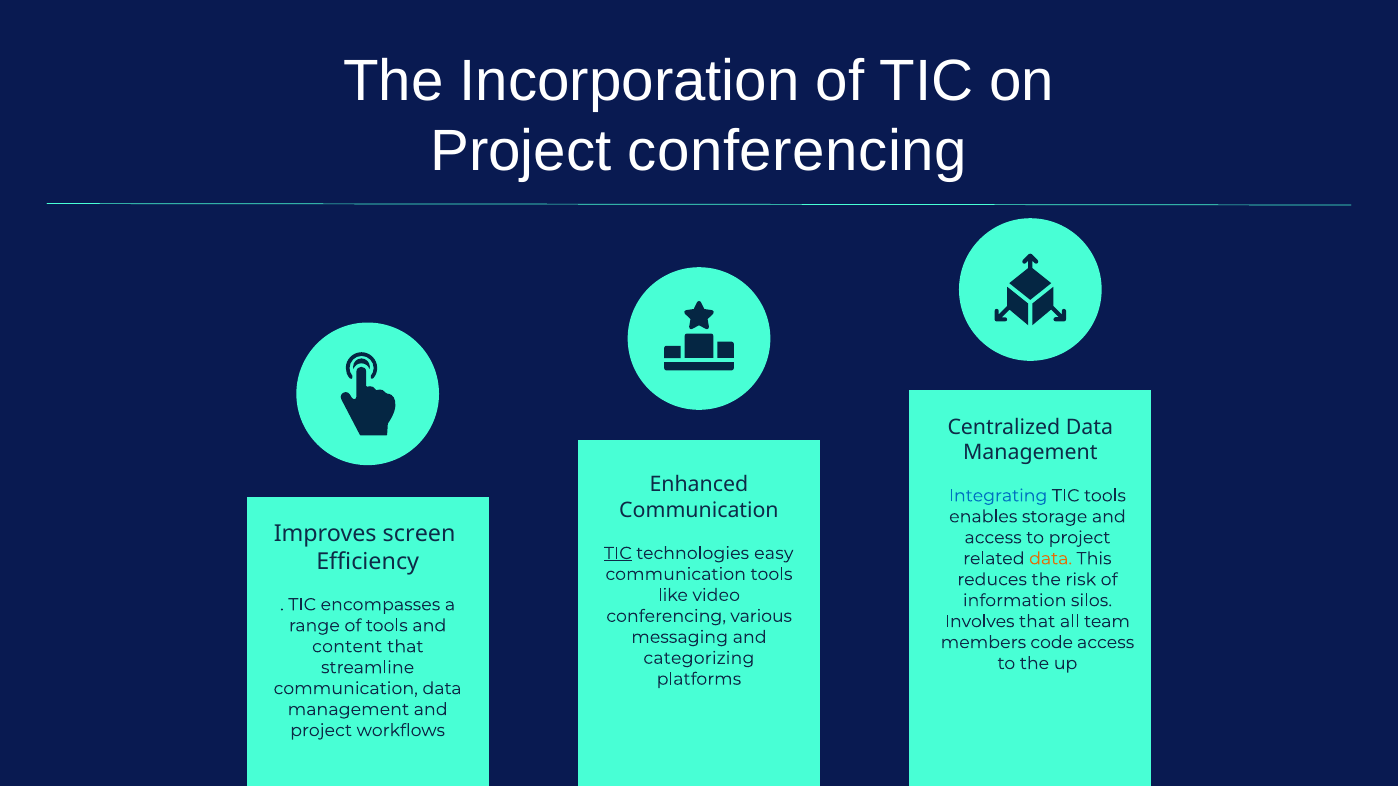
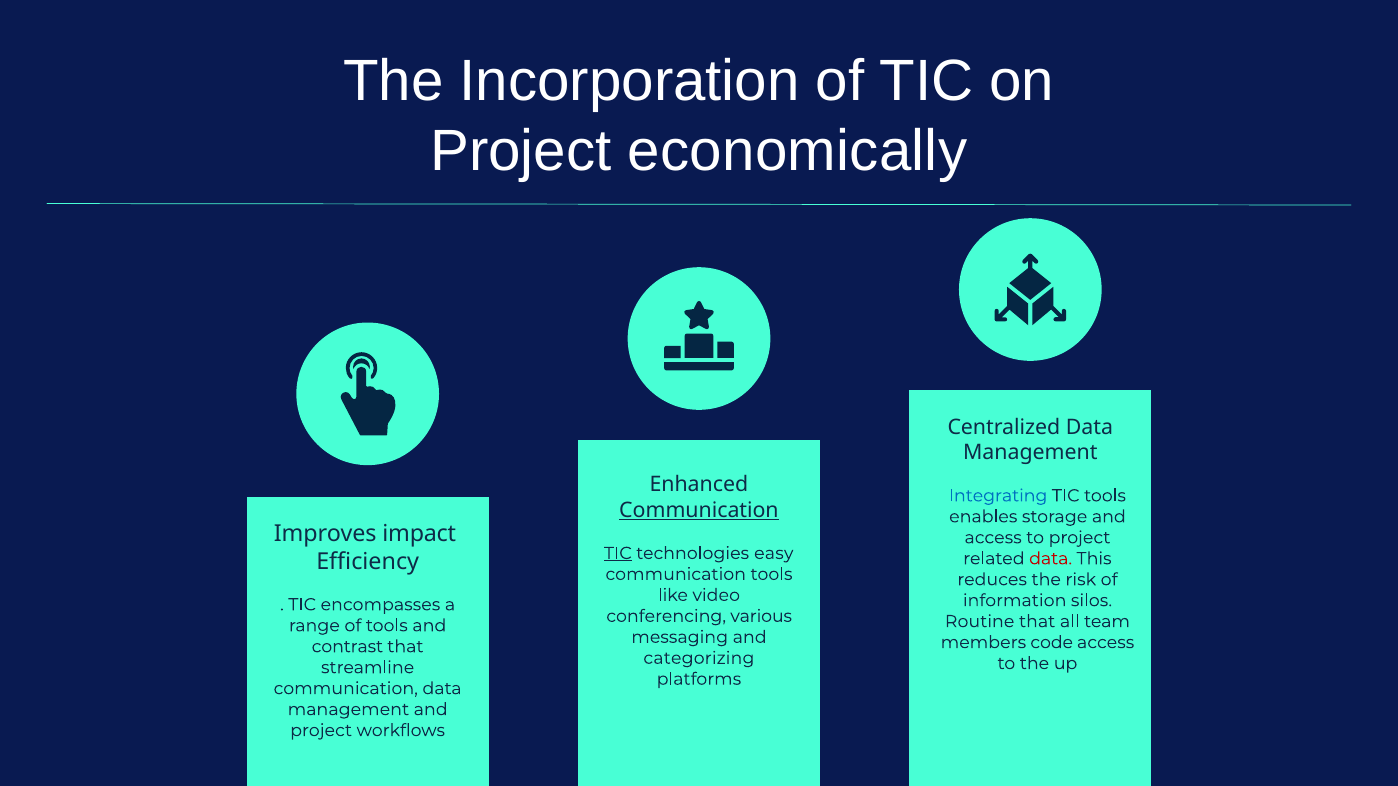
Project conferencing: conferencing -> economically (797, 151)
Communication underline: none -> present (699, 510)
screen: screen -> impact (419, 534)
data colour: orange -> red (1051, 559)
Involves: Involves -> Routine (980, 622)
content: content -> contrast (347, 647)
